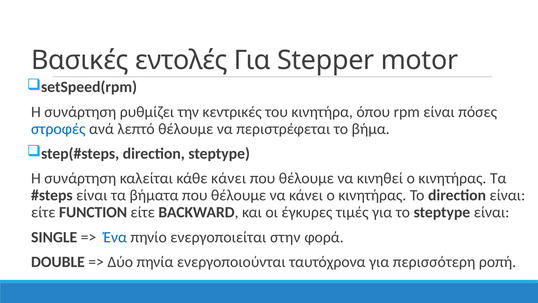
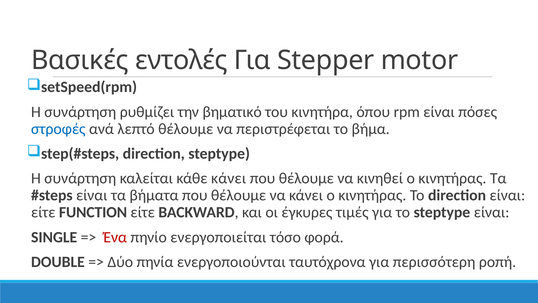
κεντρικές: κεντρικές -> βηματικό (232, 112)
Ένα colour: blue -> red (115, 237)
στην: στην -> τόσο (285, 237)
